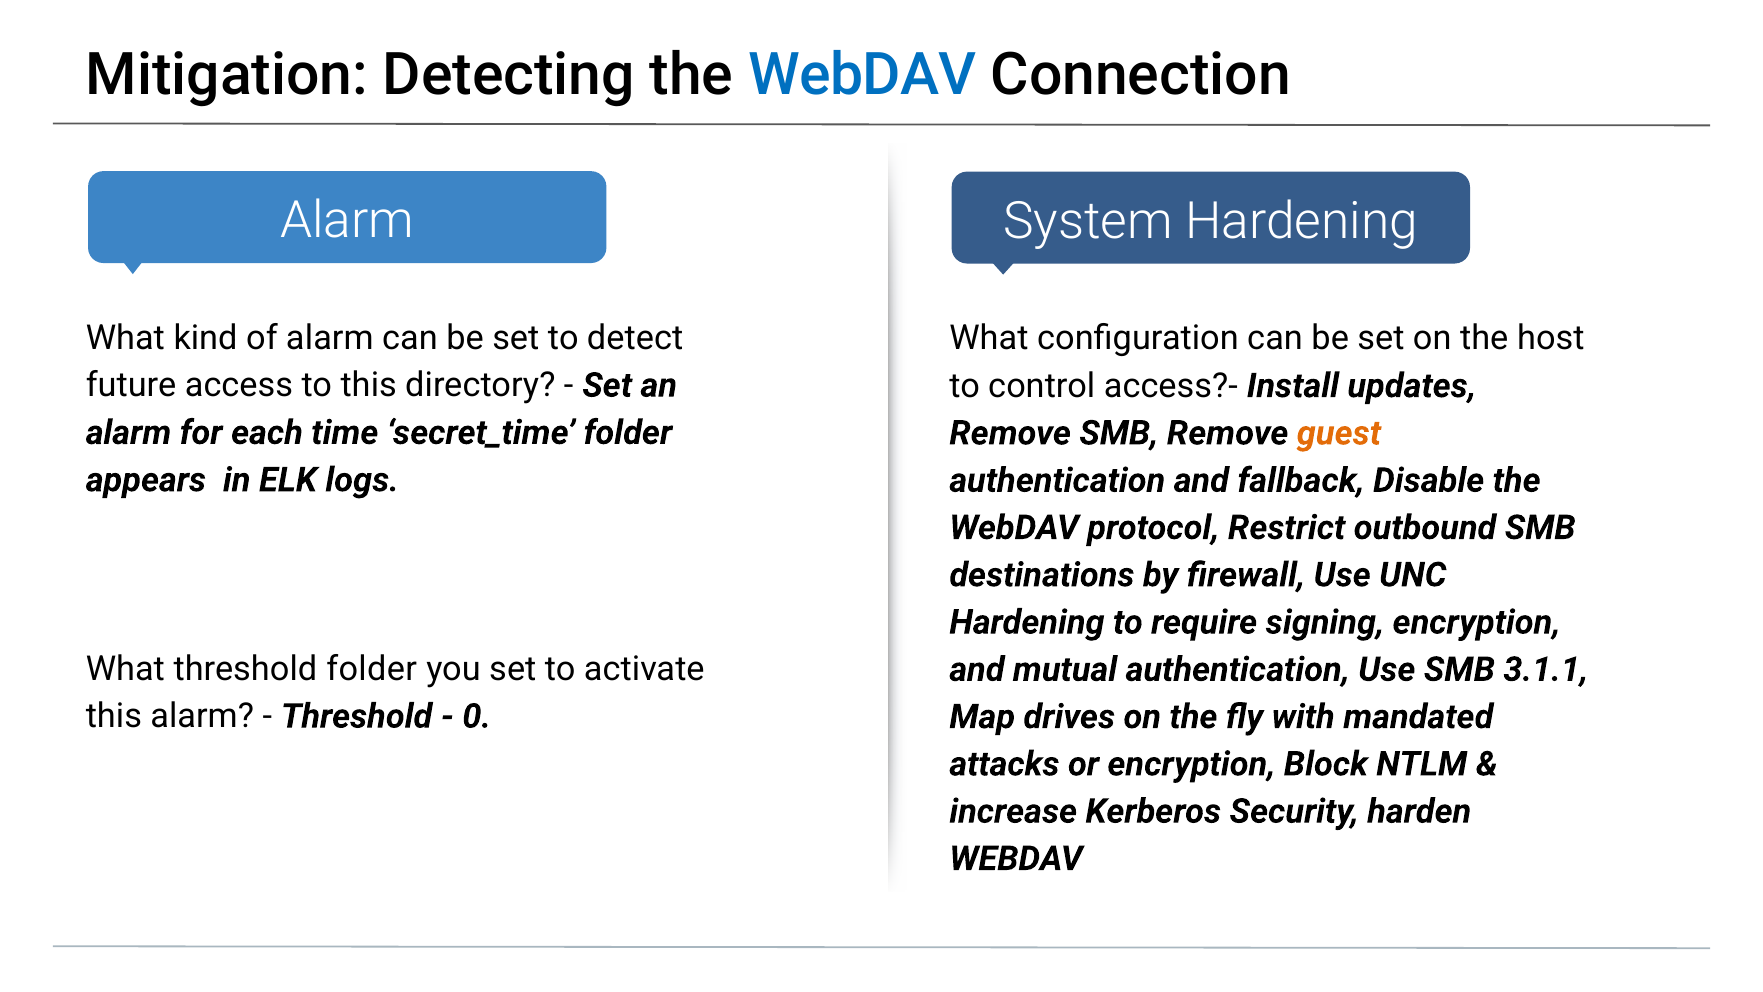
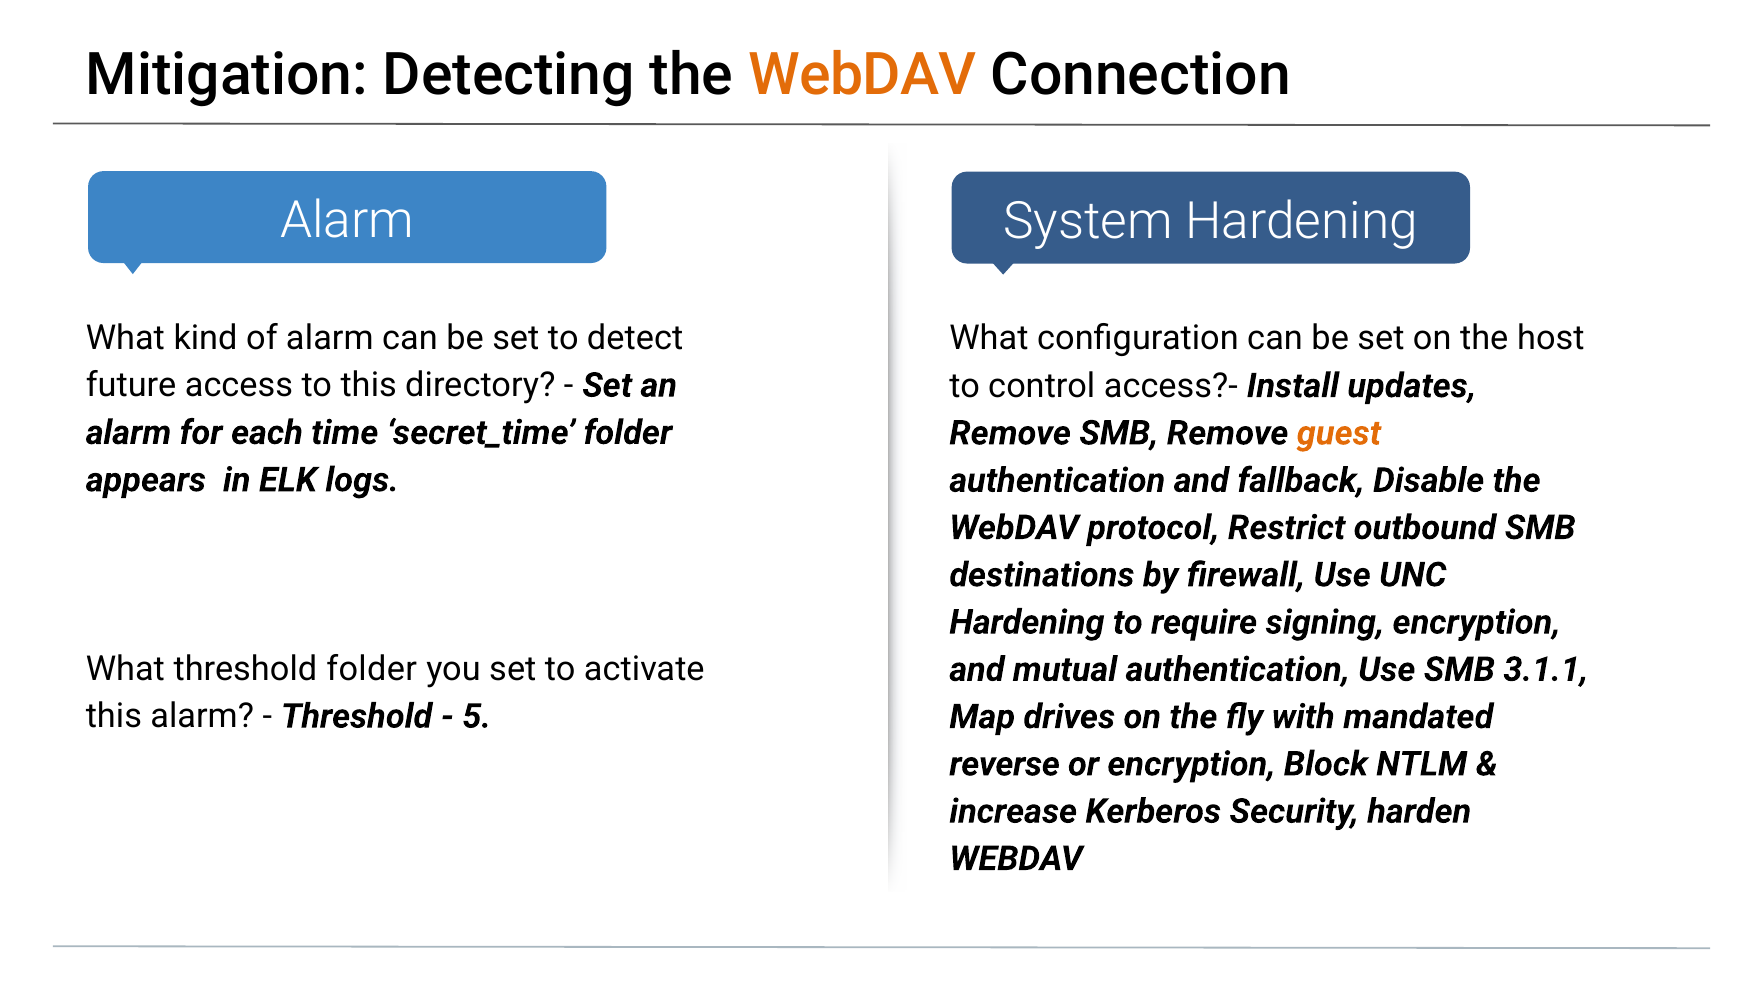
WebDAV colour: blue -> orange (862, 75)
0: 0 -> 5 (477, 716)
attacks: attacks -> reverse (1005, 764)
